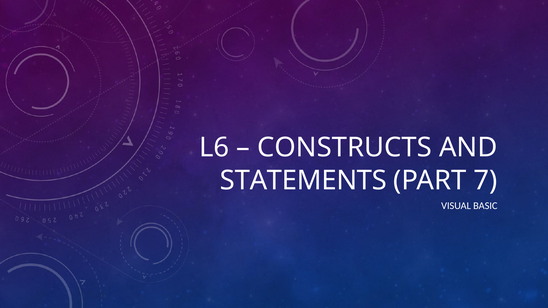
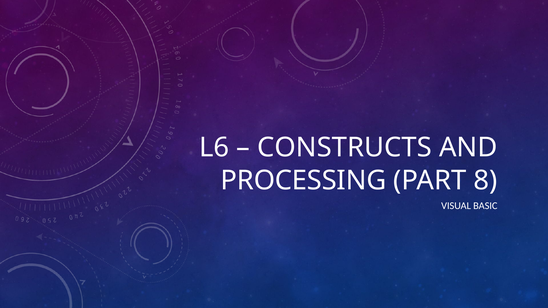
STATEMENTS: STATEMENTS -> PROCESSING (303, 181)
7: 7 -> 8 (485, 181)
